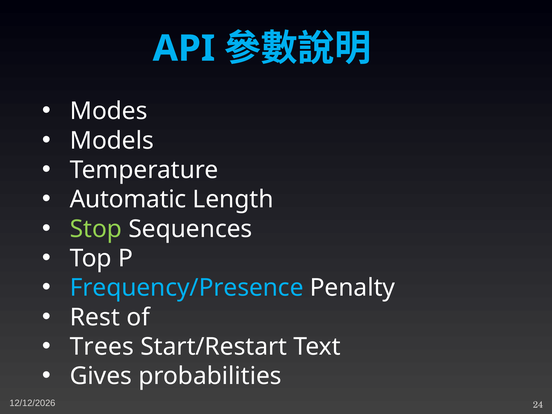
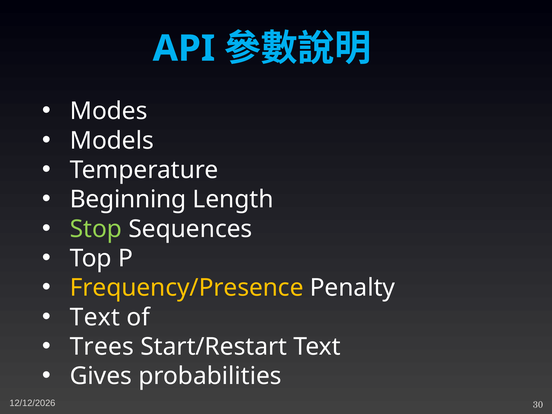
Automatic: Automatic -> Beginning (128, 199)
Frequency/Presence colour: light blue -> yellow (187, 288)
Rest: Rest -> Text (95, 317)
24: 24 -> 30 (538, 405)
